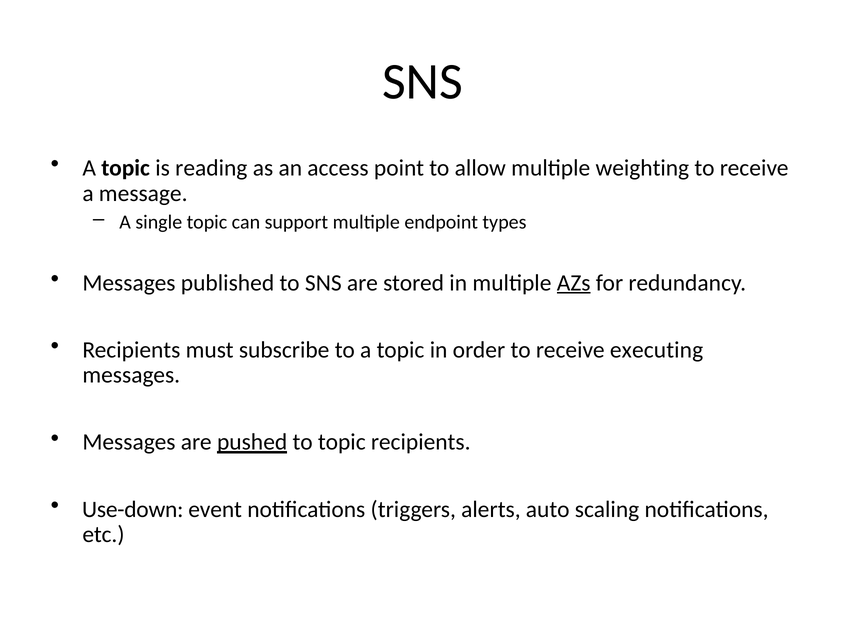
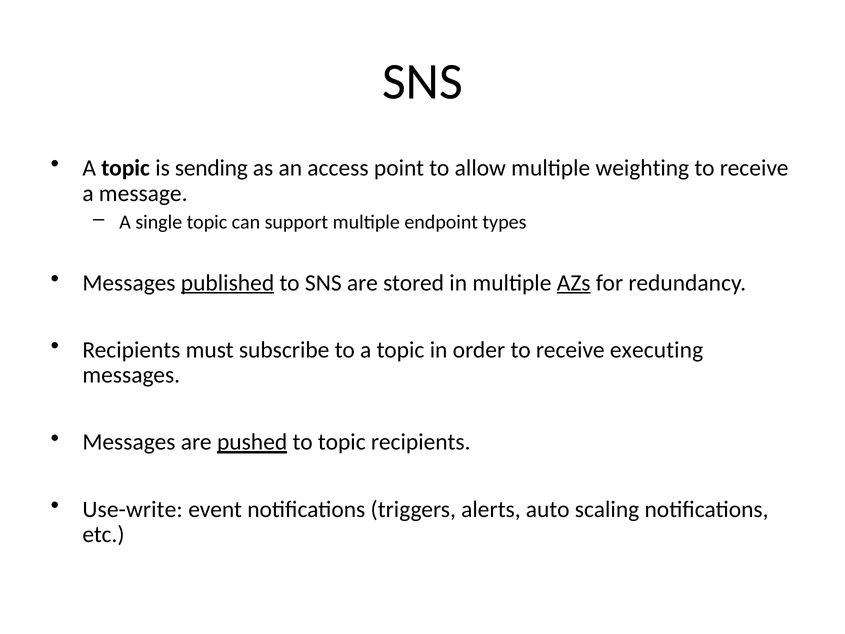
reading: reading -> sending (211, 168)
published underline: none -> present (228, 283)
Use-down: Use-down -> Use-write (133, 509)
